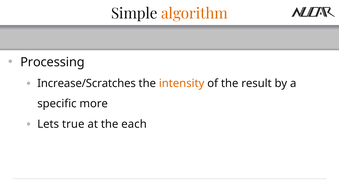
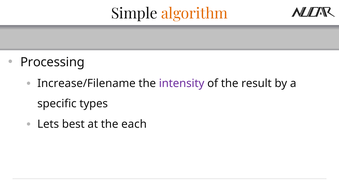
Increase/Scratches: Increase/Scratches -> Increase/Filename (86, 83)
intensity colour: orange -> purple (182, 83)
more: more -> types (94, 103)
true: true -> best (73, 124)
